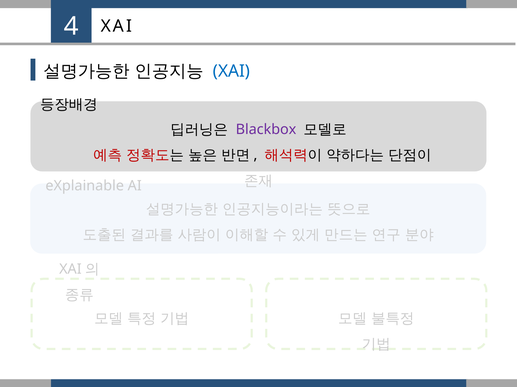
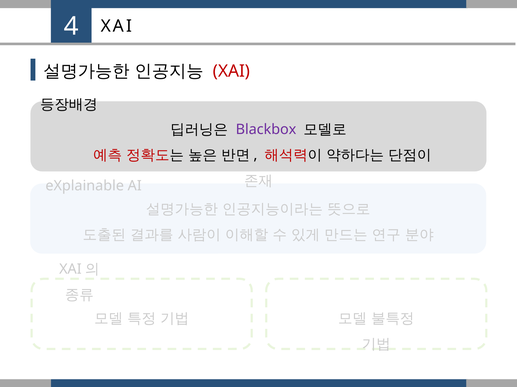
XAI colour: blue -> red (231, 71)
